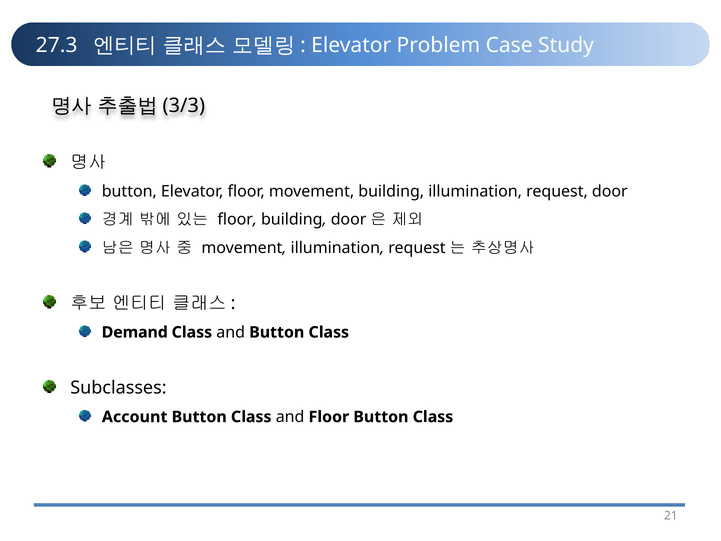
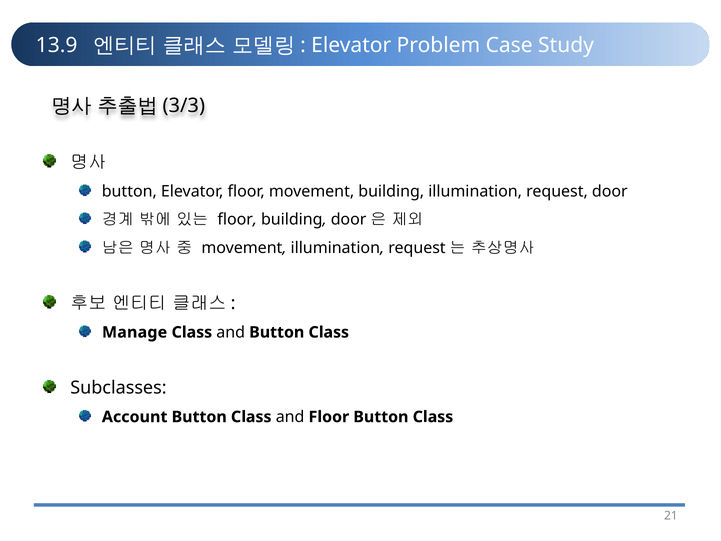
27.3: 27.3 -> 13.9 (57, 45)
Demand: Demand -> Manage (135, 332)
